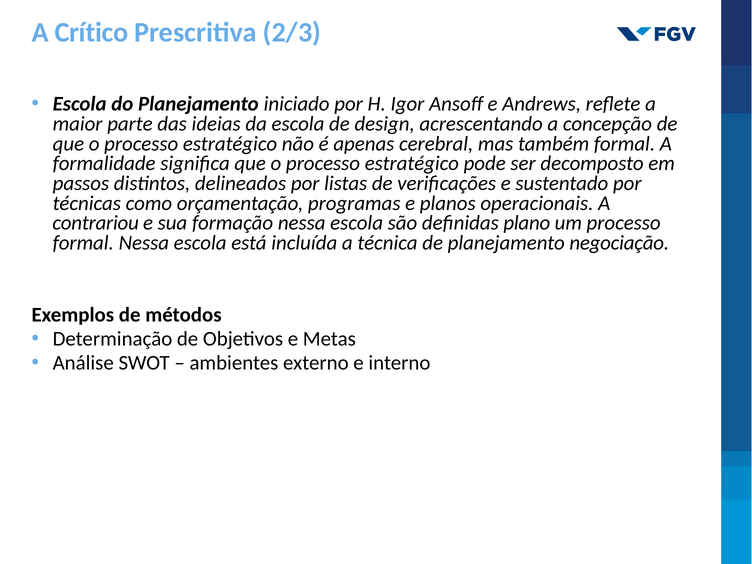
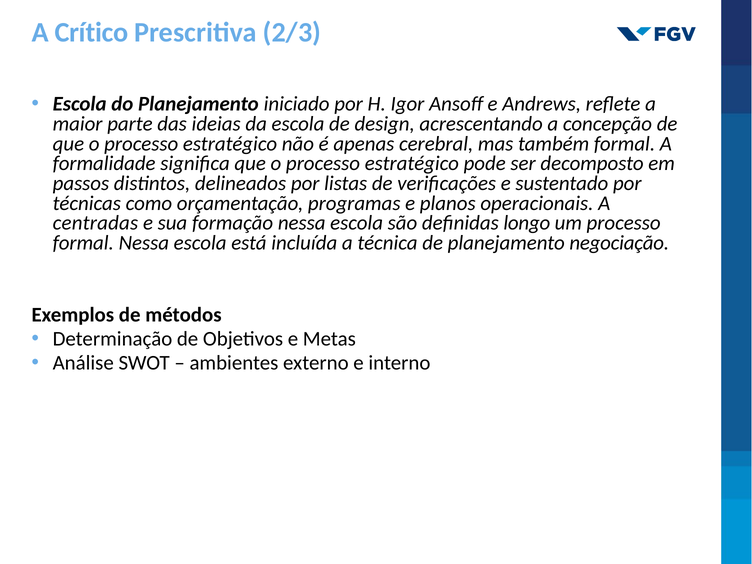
contrariou: contrariou -> centradas (95, 223)
plano: plano -> longo (527, 223)
